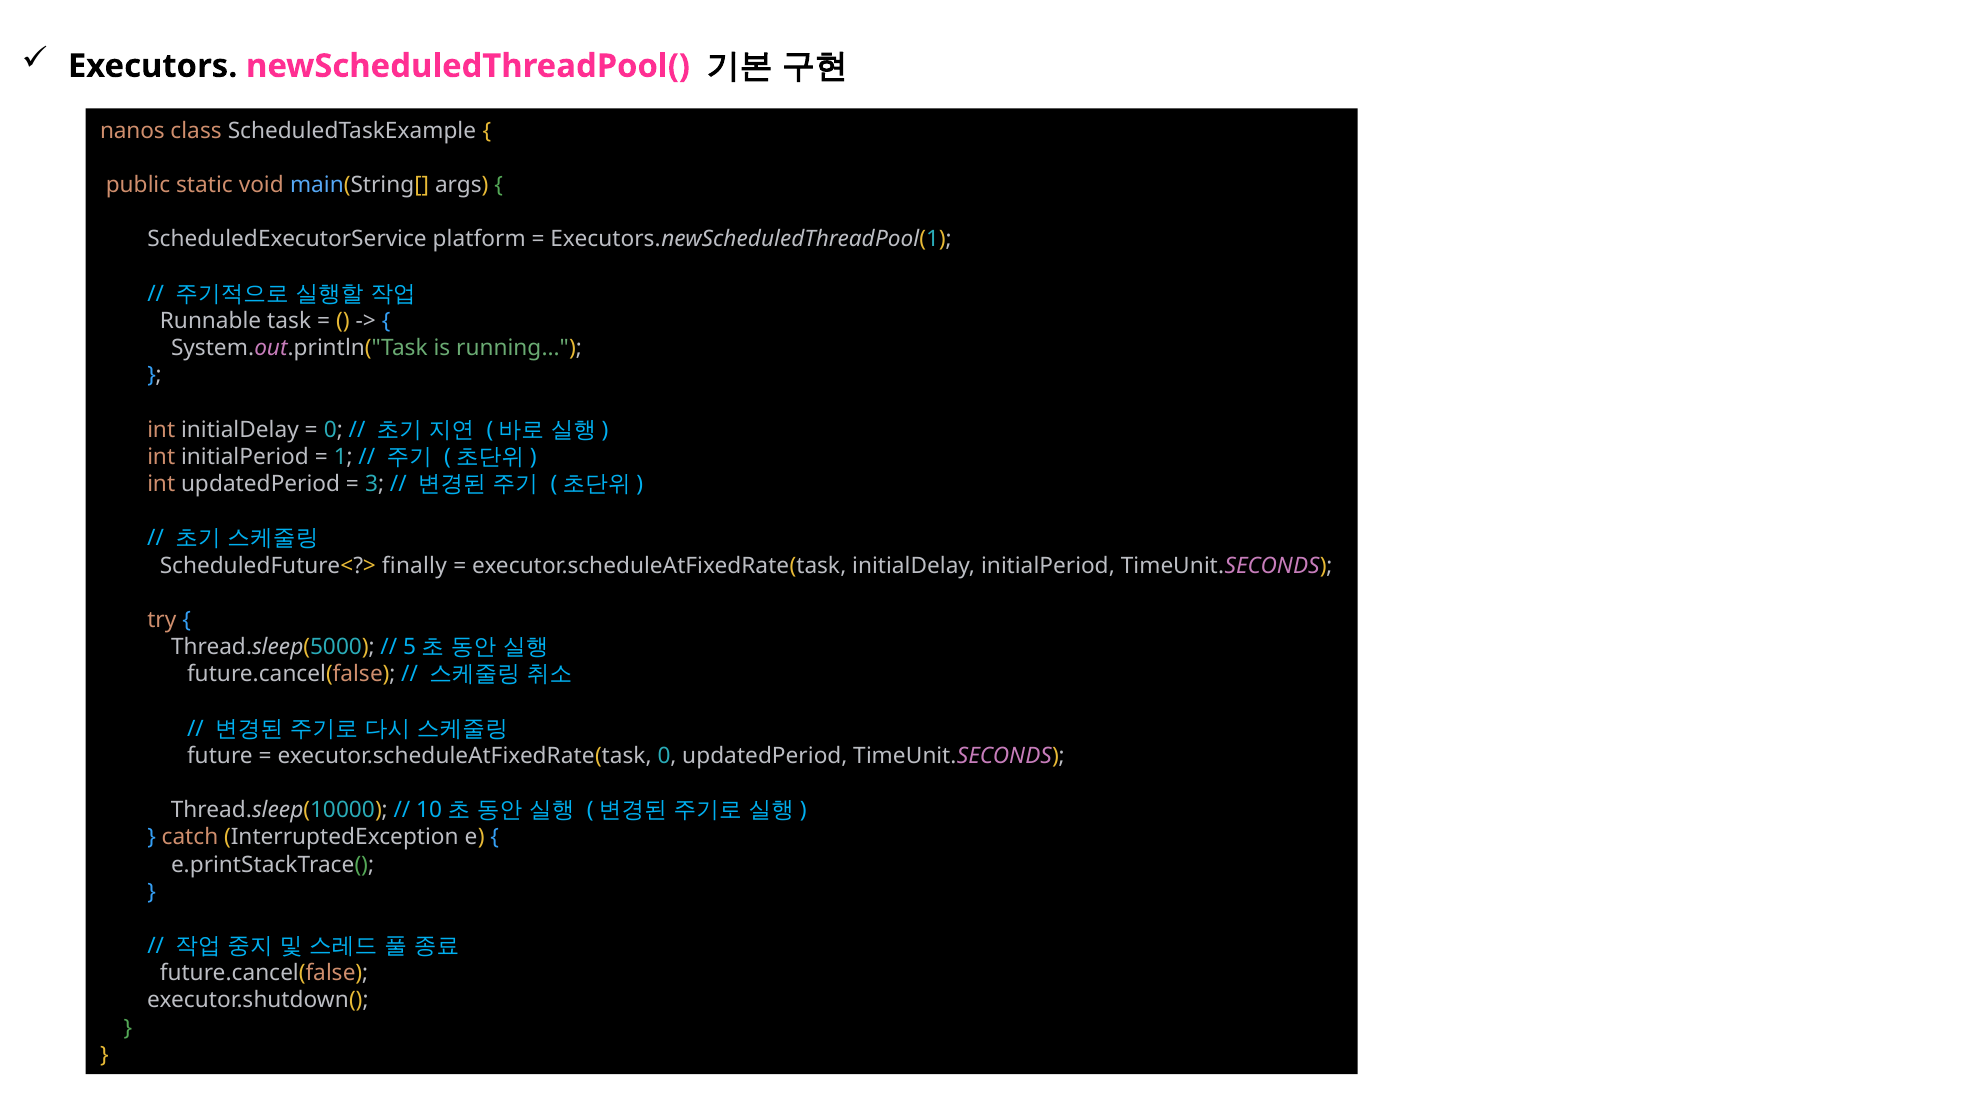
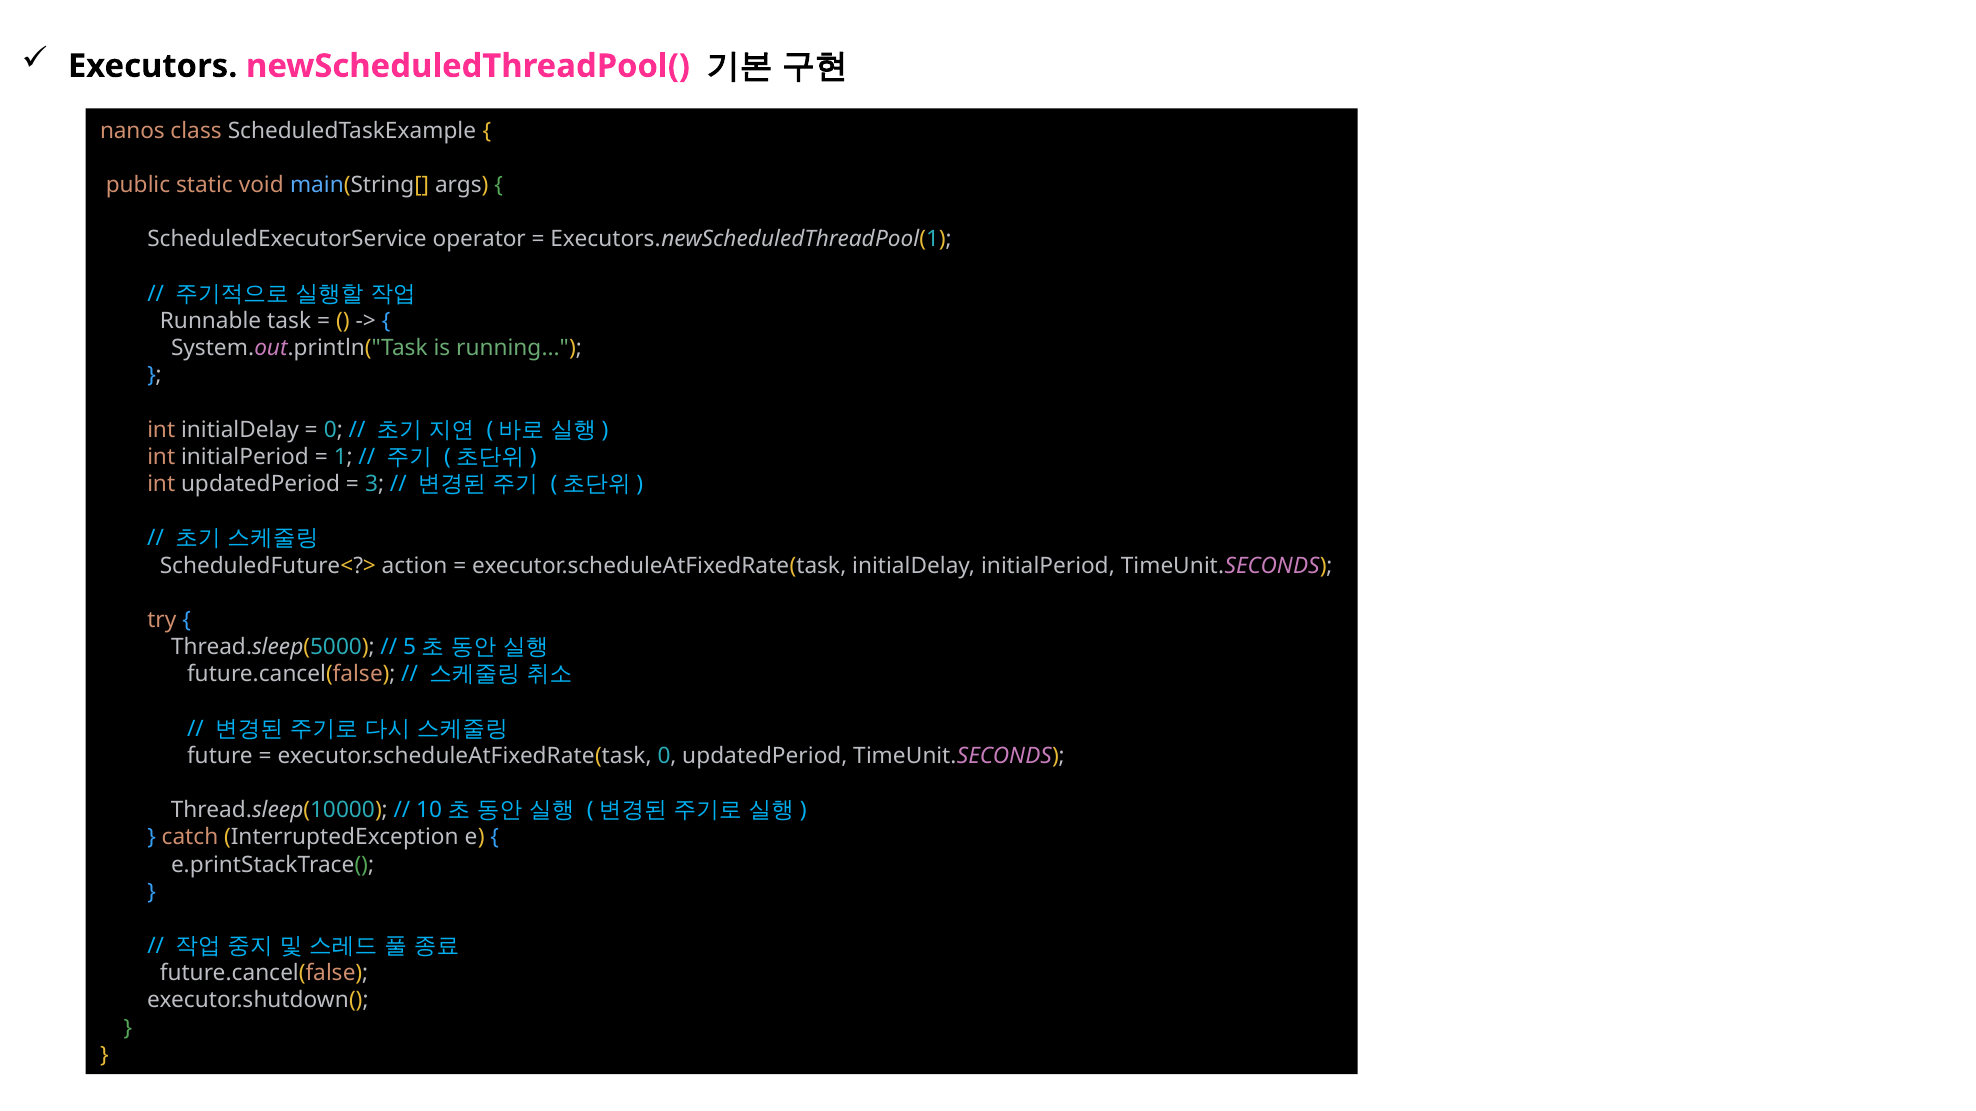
platform: platform -> operator (479, 240)
finally: finally -> action (414, 566)
